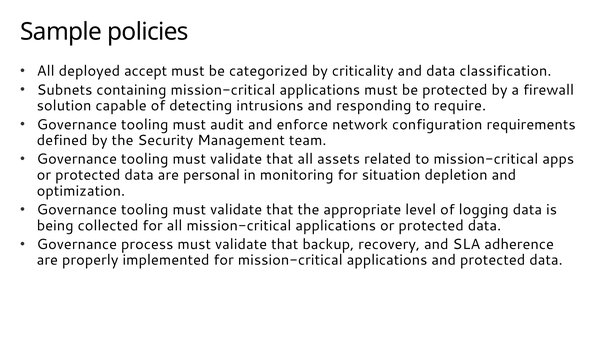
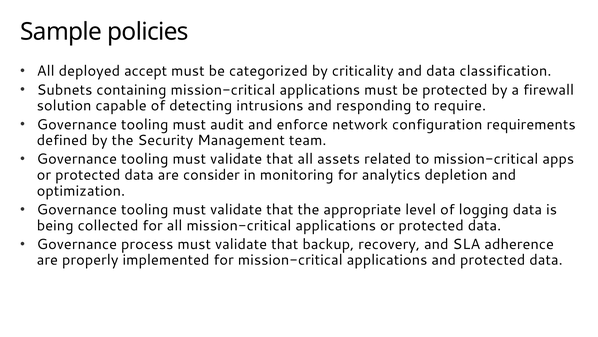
personal: personal -> consider (211, 175)
situation: situation -> analytics (391, 175)
